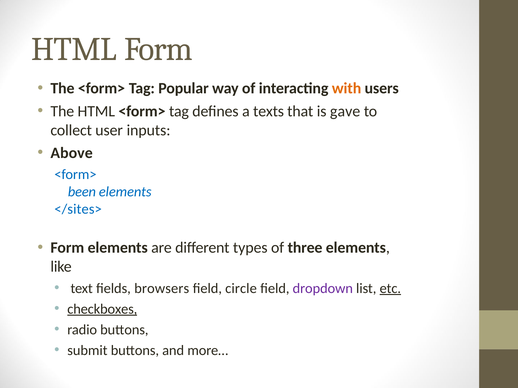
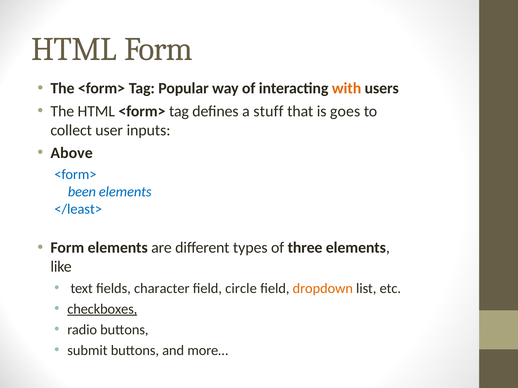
texts: texts -> stuff (268, 111)
gave: gave -> goes (345, 111)
</sites>: </sites> -> </least> (78, 209)
browsers: browsers -> character (162, 289)
dropdown colour: purple -> orange (323, 289)
etc underline: present -> none (390, 289)
